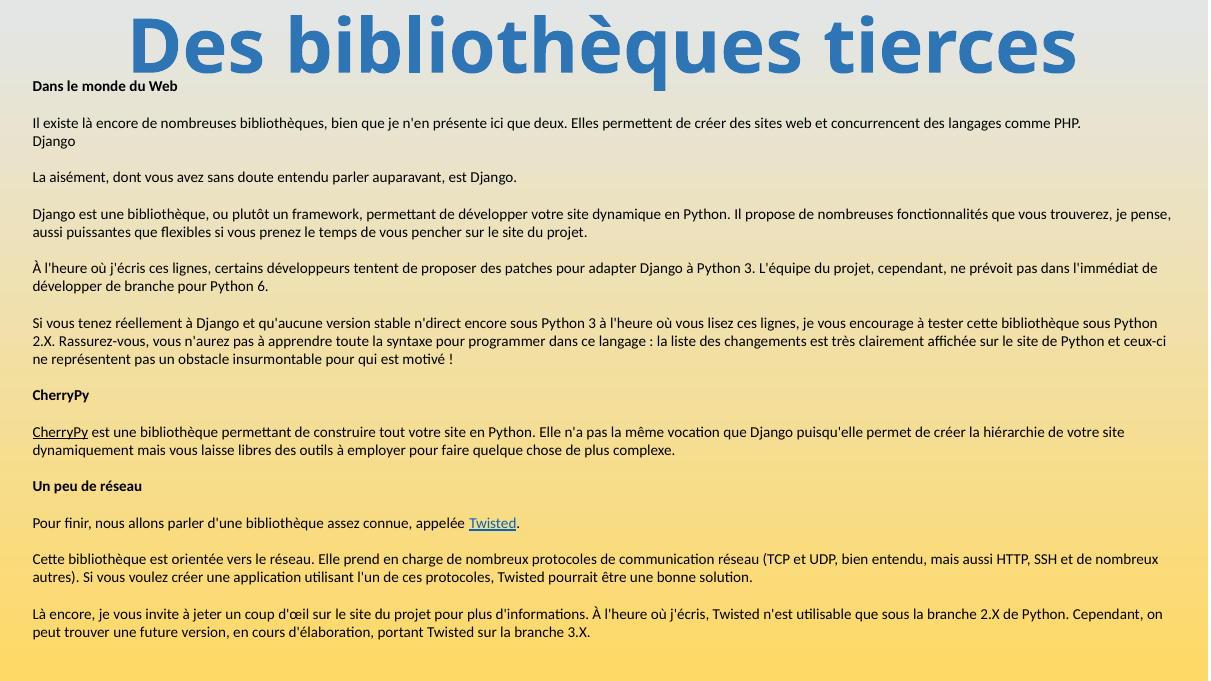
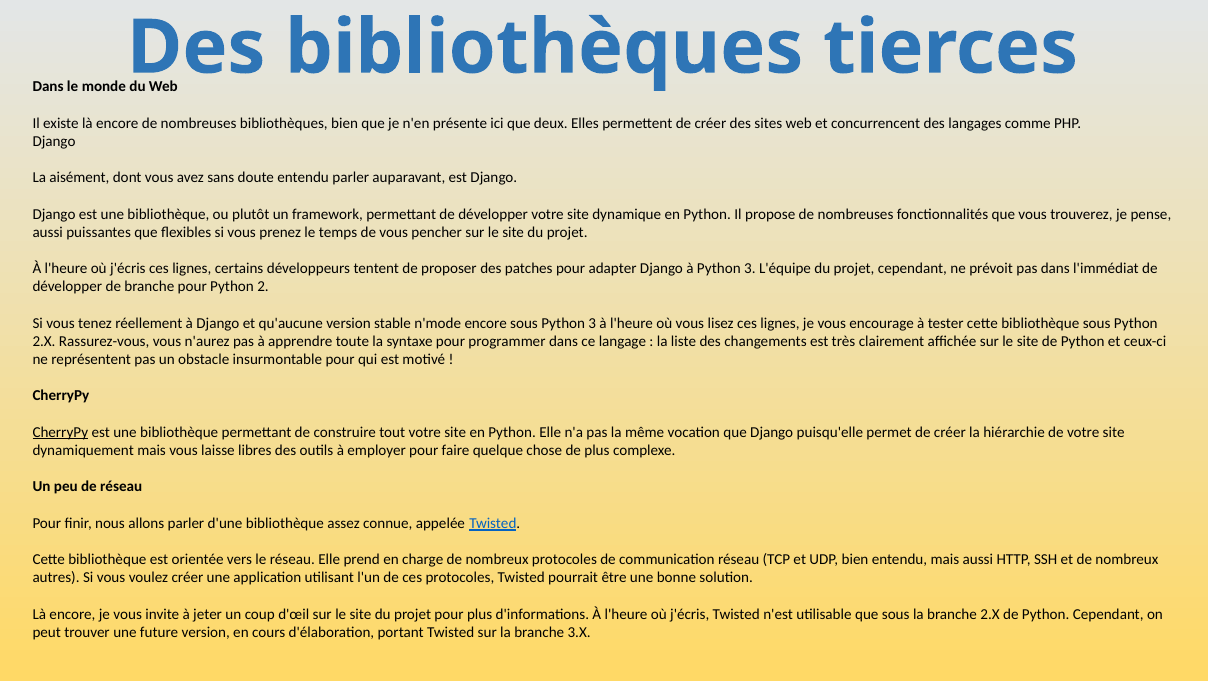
6: 6 -> 2 (263, 287)
n'direct: n'direct -> n'mode (438, 323)
